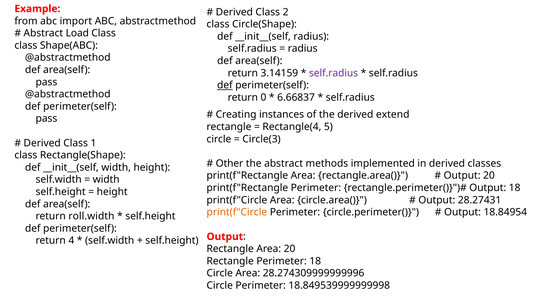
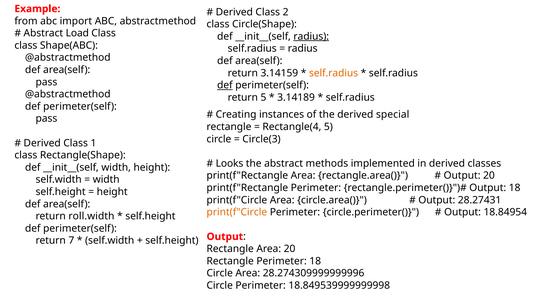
radius underline: none -> present (311, 36)
self.radius colour: purple -> orange (334, 73)
return 0: 0 -> 5 (263, 98)
6.66837: 6.66837 -> 3.14189 (296, 98)
extend: extend -> special (393, 115)
Other: Other -> Looks (230, 164)
4: 4 -> 7 (71, 241)
